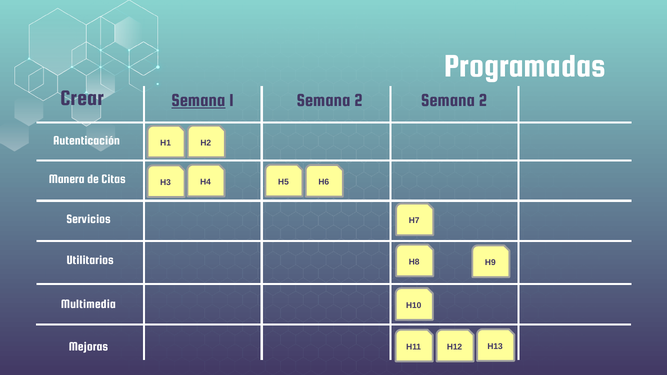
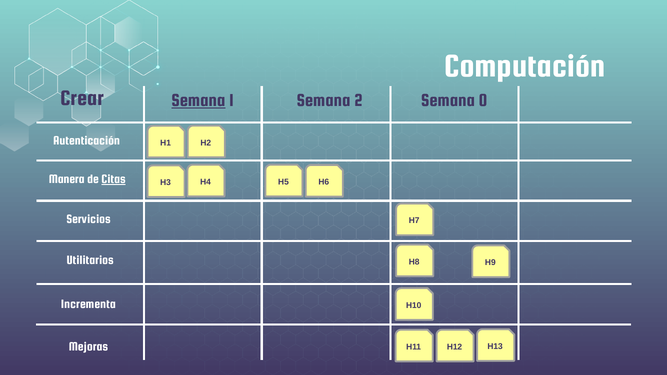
Programadas: Programadas -> Computación (525, 66)
1 Semana 2: 2 -> 0 (483, 100)
Citas underline: none -> present (113, 179)
Multimedia: Multimedia -> Incrementa (88, 304)
